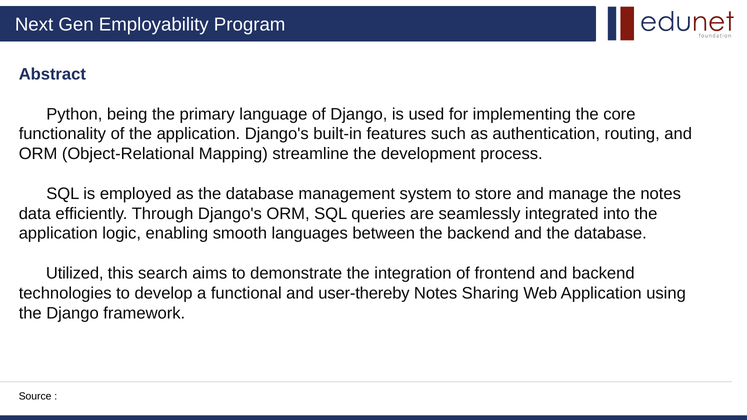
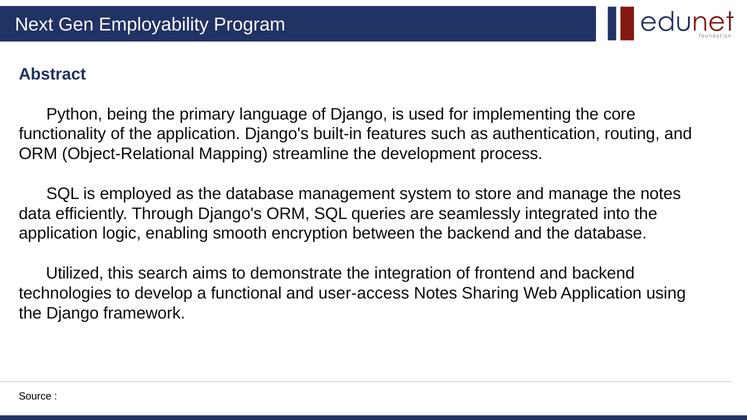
languages: languages -> encryption (310, 234)
user-thereby: user-thereby -> user-access (364, 293)
